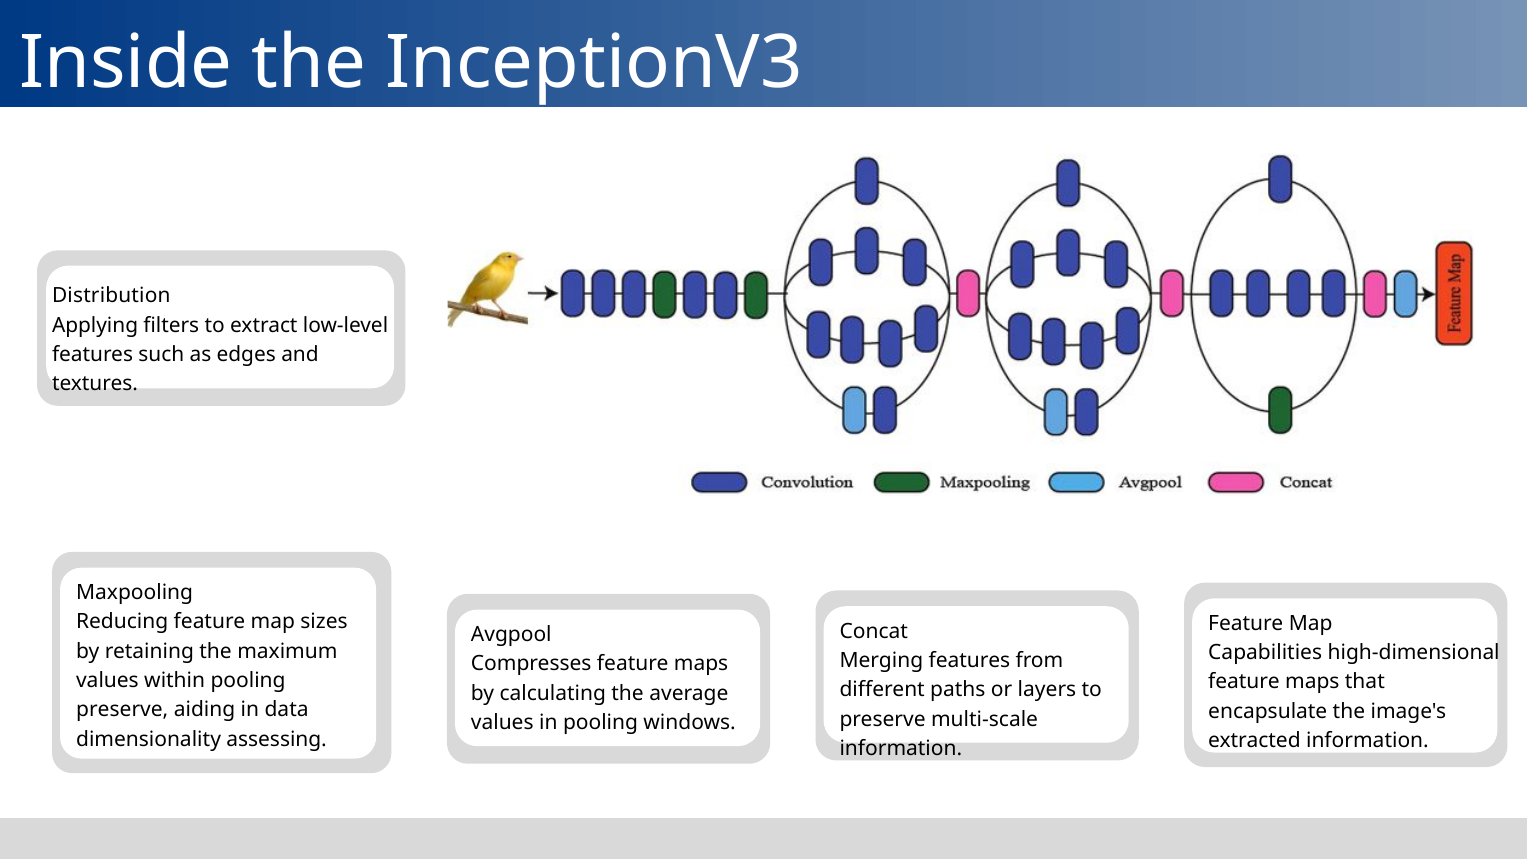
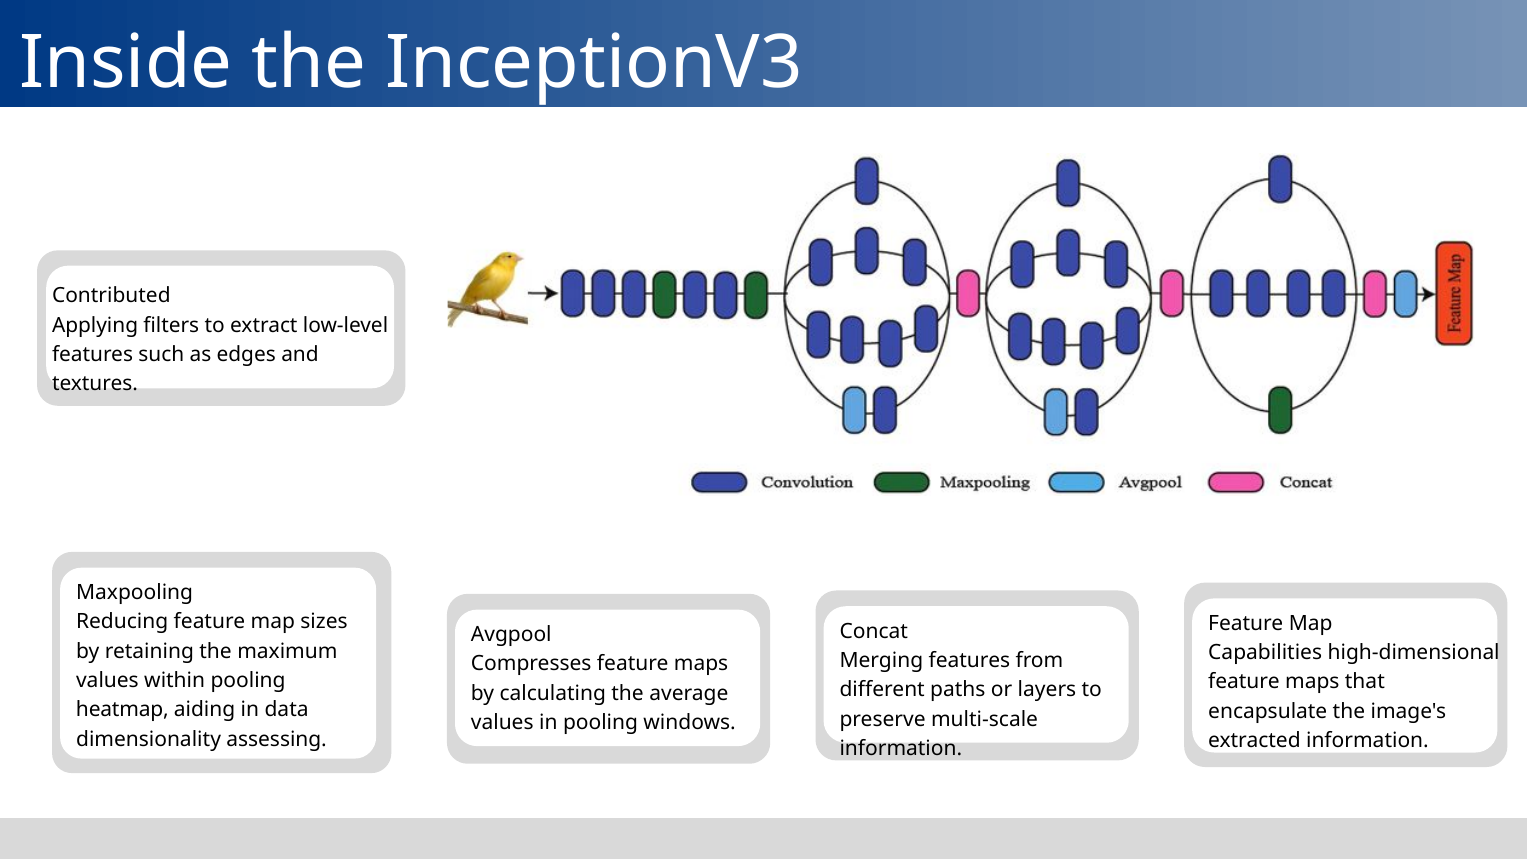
Distribution: Distribution -> Contributed (111, 296)
preserve: preserve -> heatmap (122, 710)
